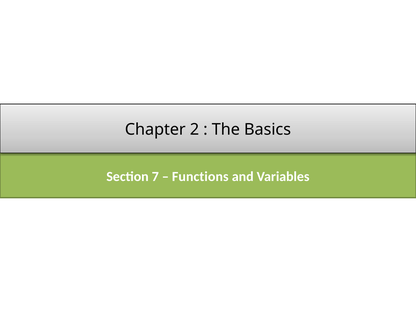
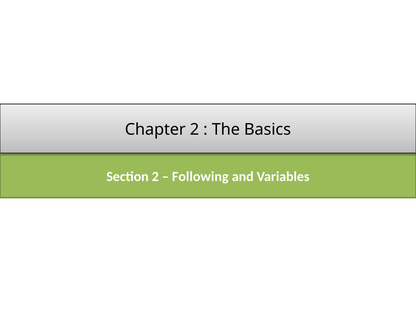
Section 7: 7 -> 2 (155, 176)
Functions: Functions -> Following (200, 176)
